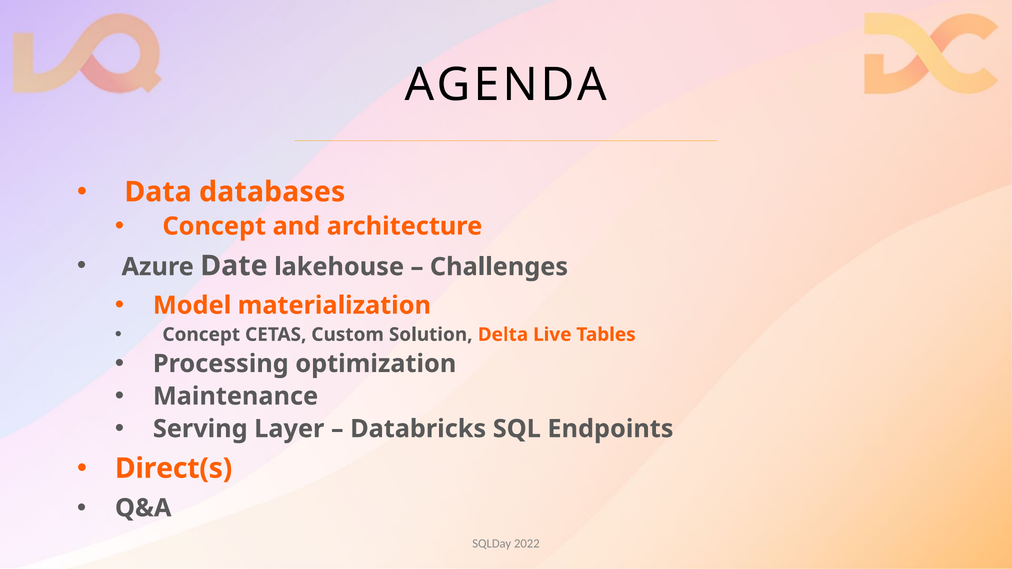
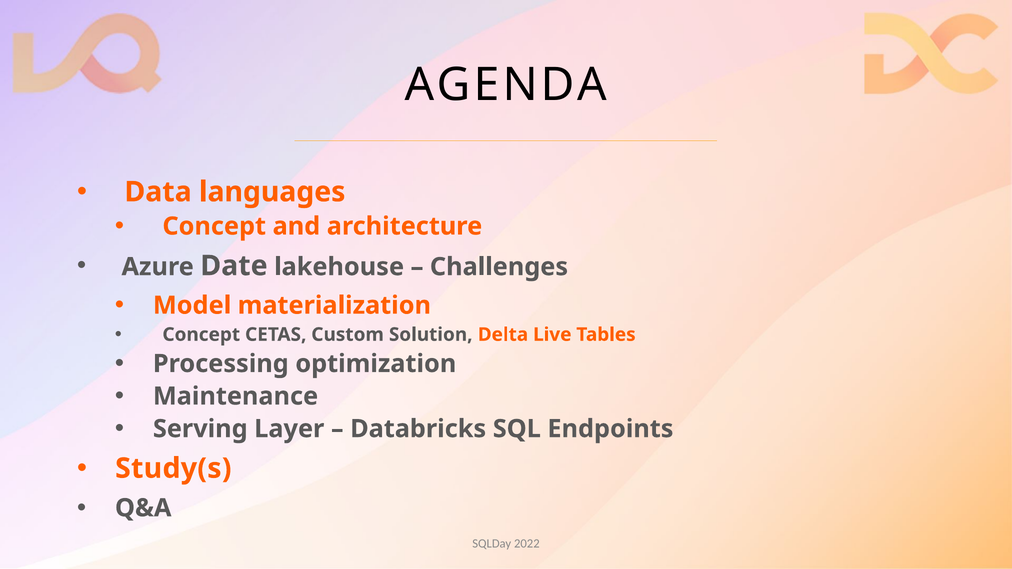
databases: databases -> languages (272, 192)
Direct(s: Direct(s -> Study(s (173, 469)
